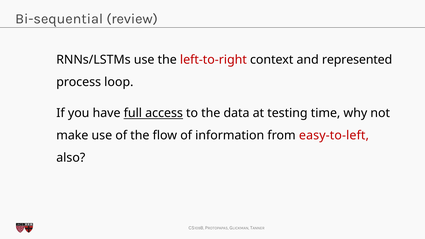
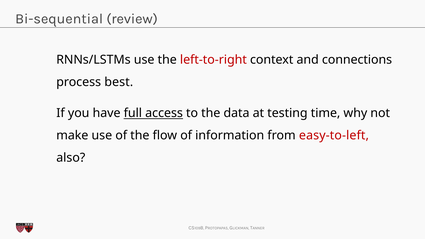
represented: represented -> connections (357, 60)
loop: loop -> best (119, 82)
